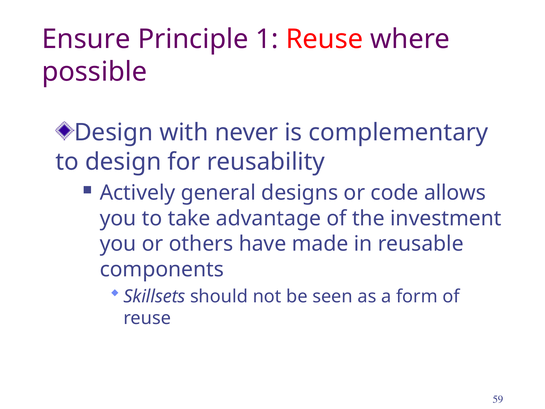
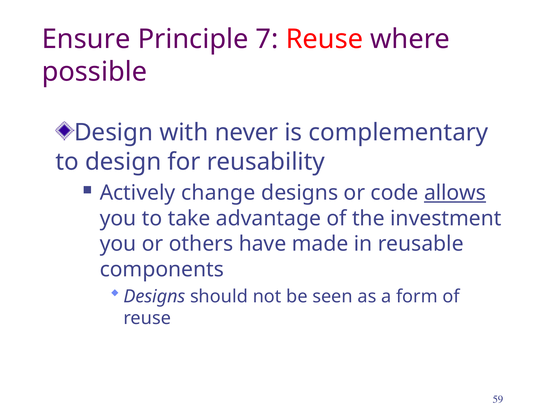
1: 1 -> 7 (267, 39)
general: general -> change (218, 193)
allows underline: none -> present (455, 193)
Skillsets: Skillsets -> Designs (154, 296)
